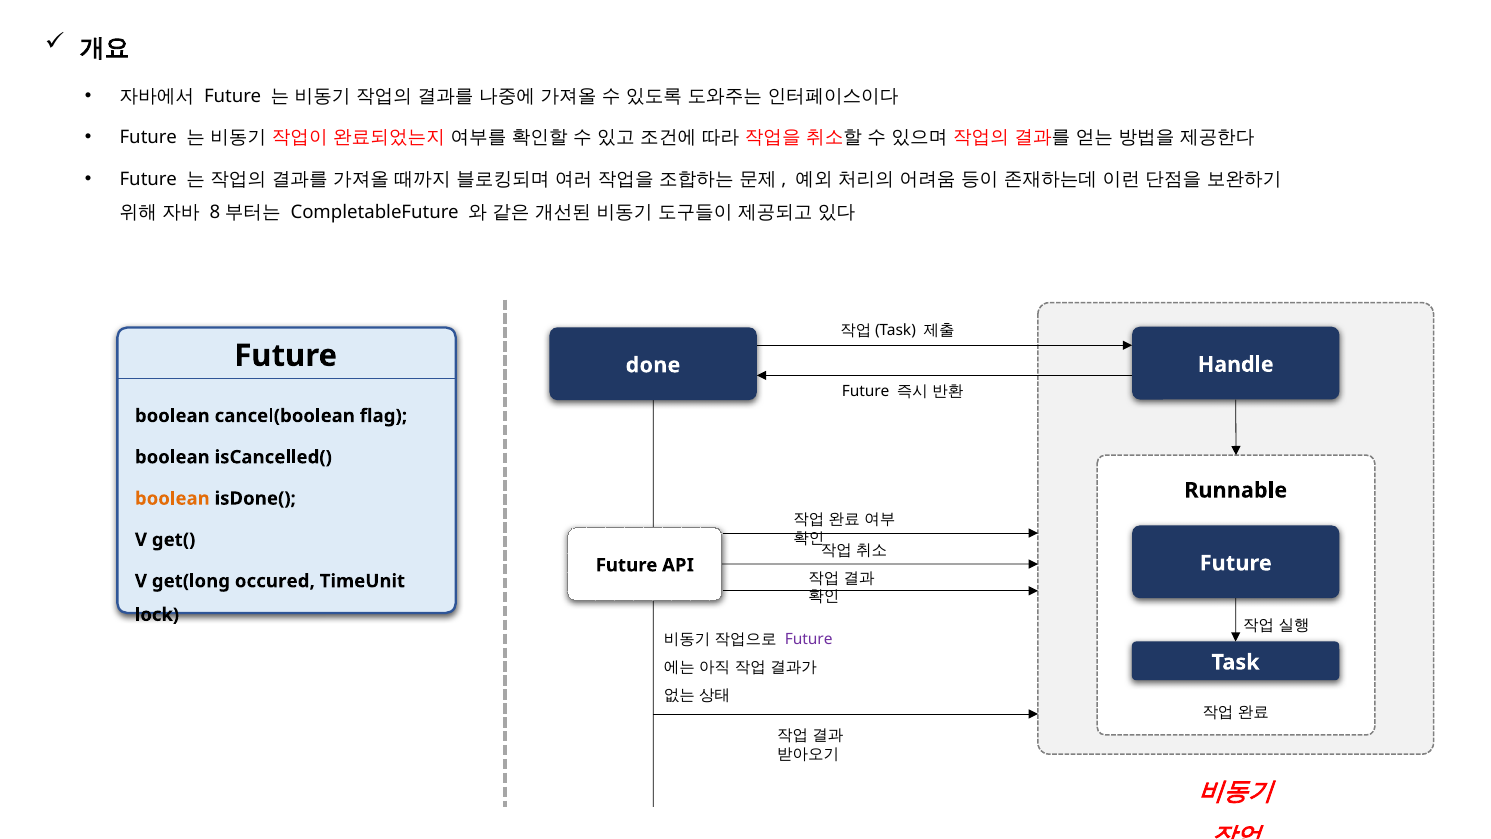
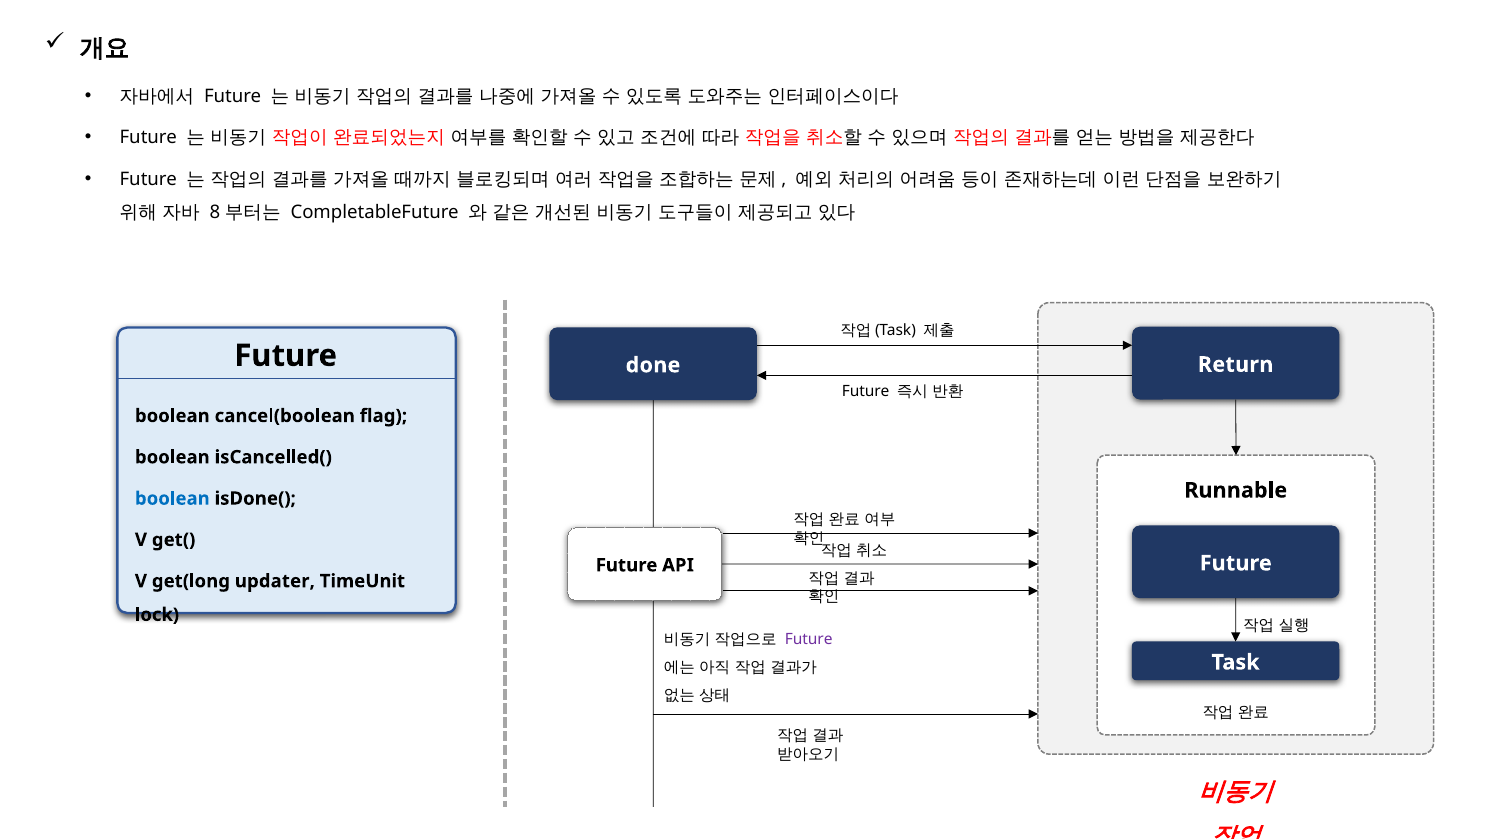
Handle: Handle -> Return (1236, 364)
boolean colour: orange -> blue (172, 498)
occured: occured -> updater (275, 581)
